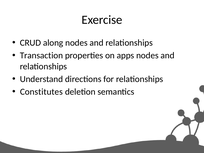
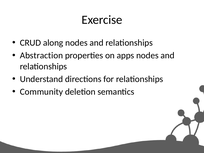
Transaction: Transaction -> Abstraction (41, 55)
Constitutes: Constitutes -> Community (41, 92)
